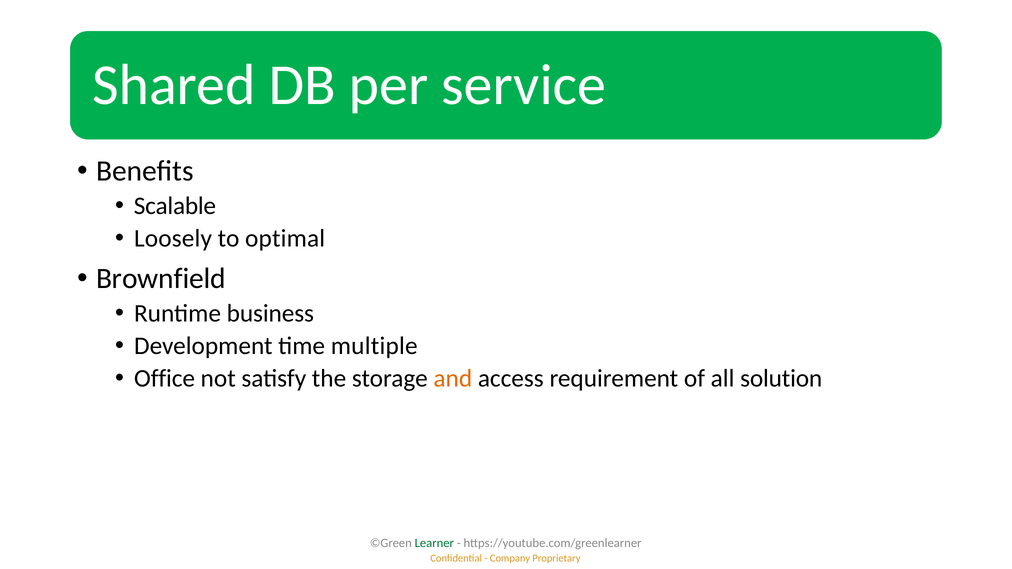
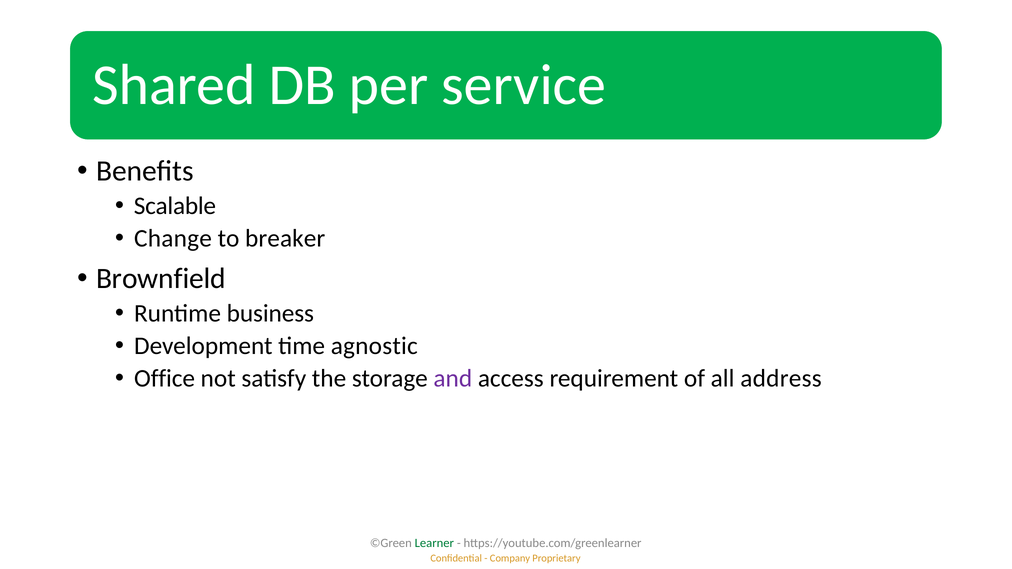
Loosely: Loosely -> Change (173, 239)
optimal: optimal -> breaker (285, 239)
multiple: multiple -> agnostic (374, 346)
and colour: orange -> purple (453, 379)
solution: solution -> address (781, 379)
